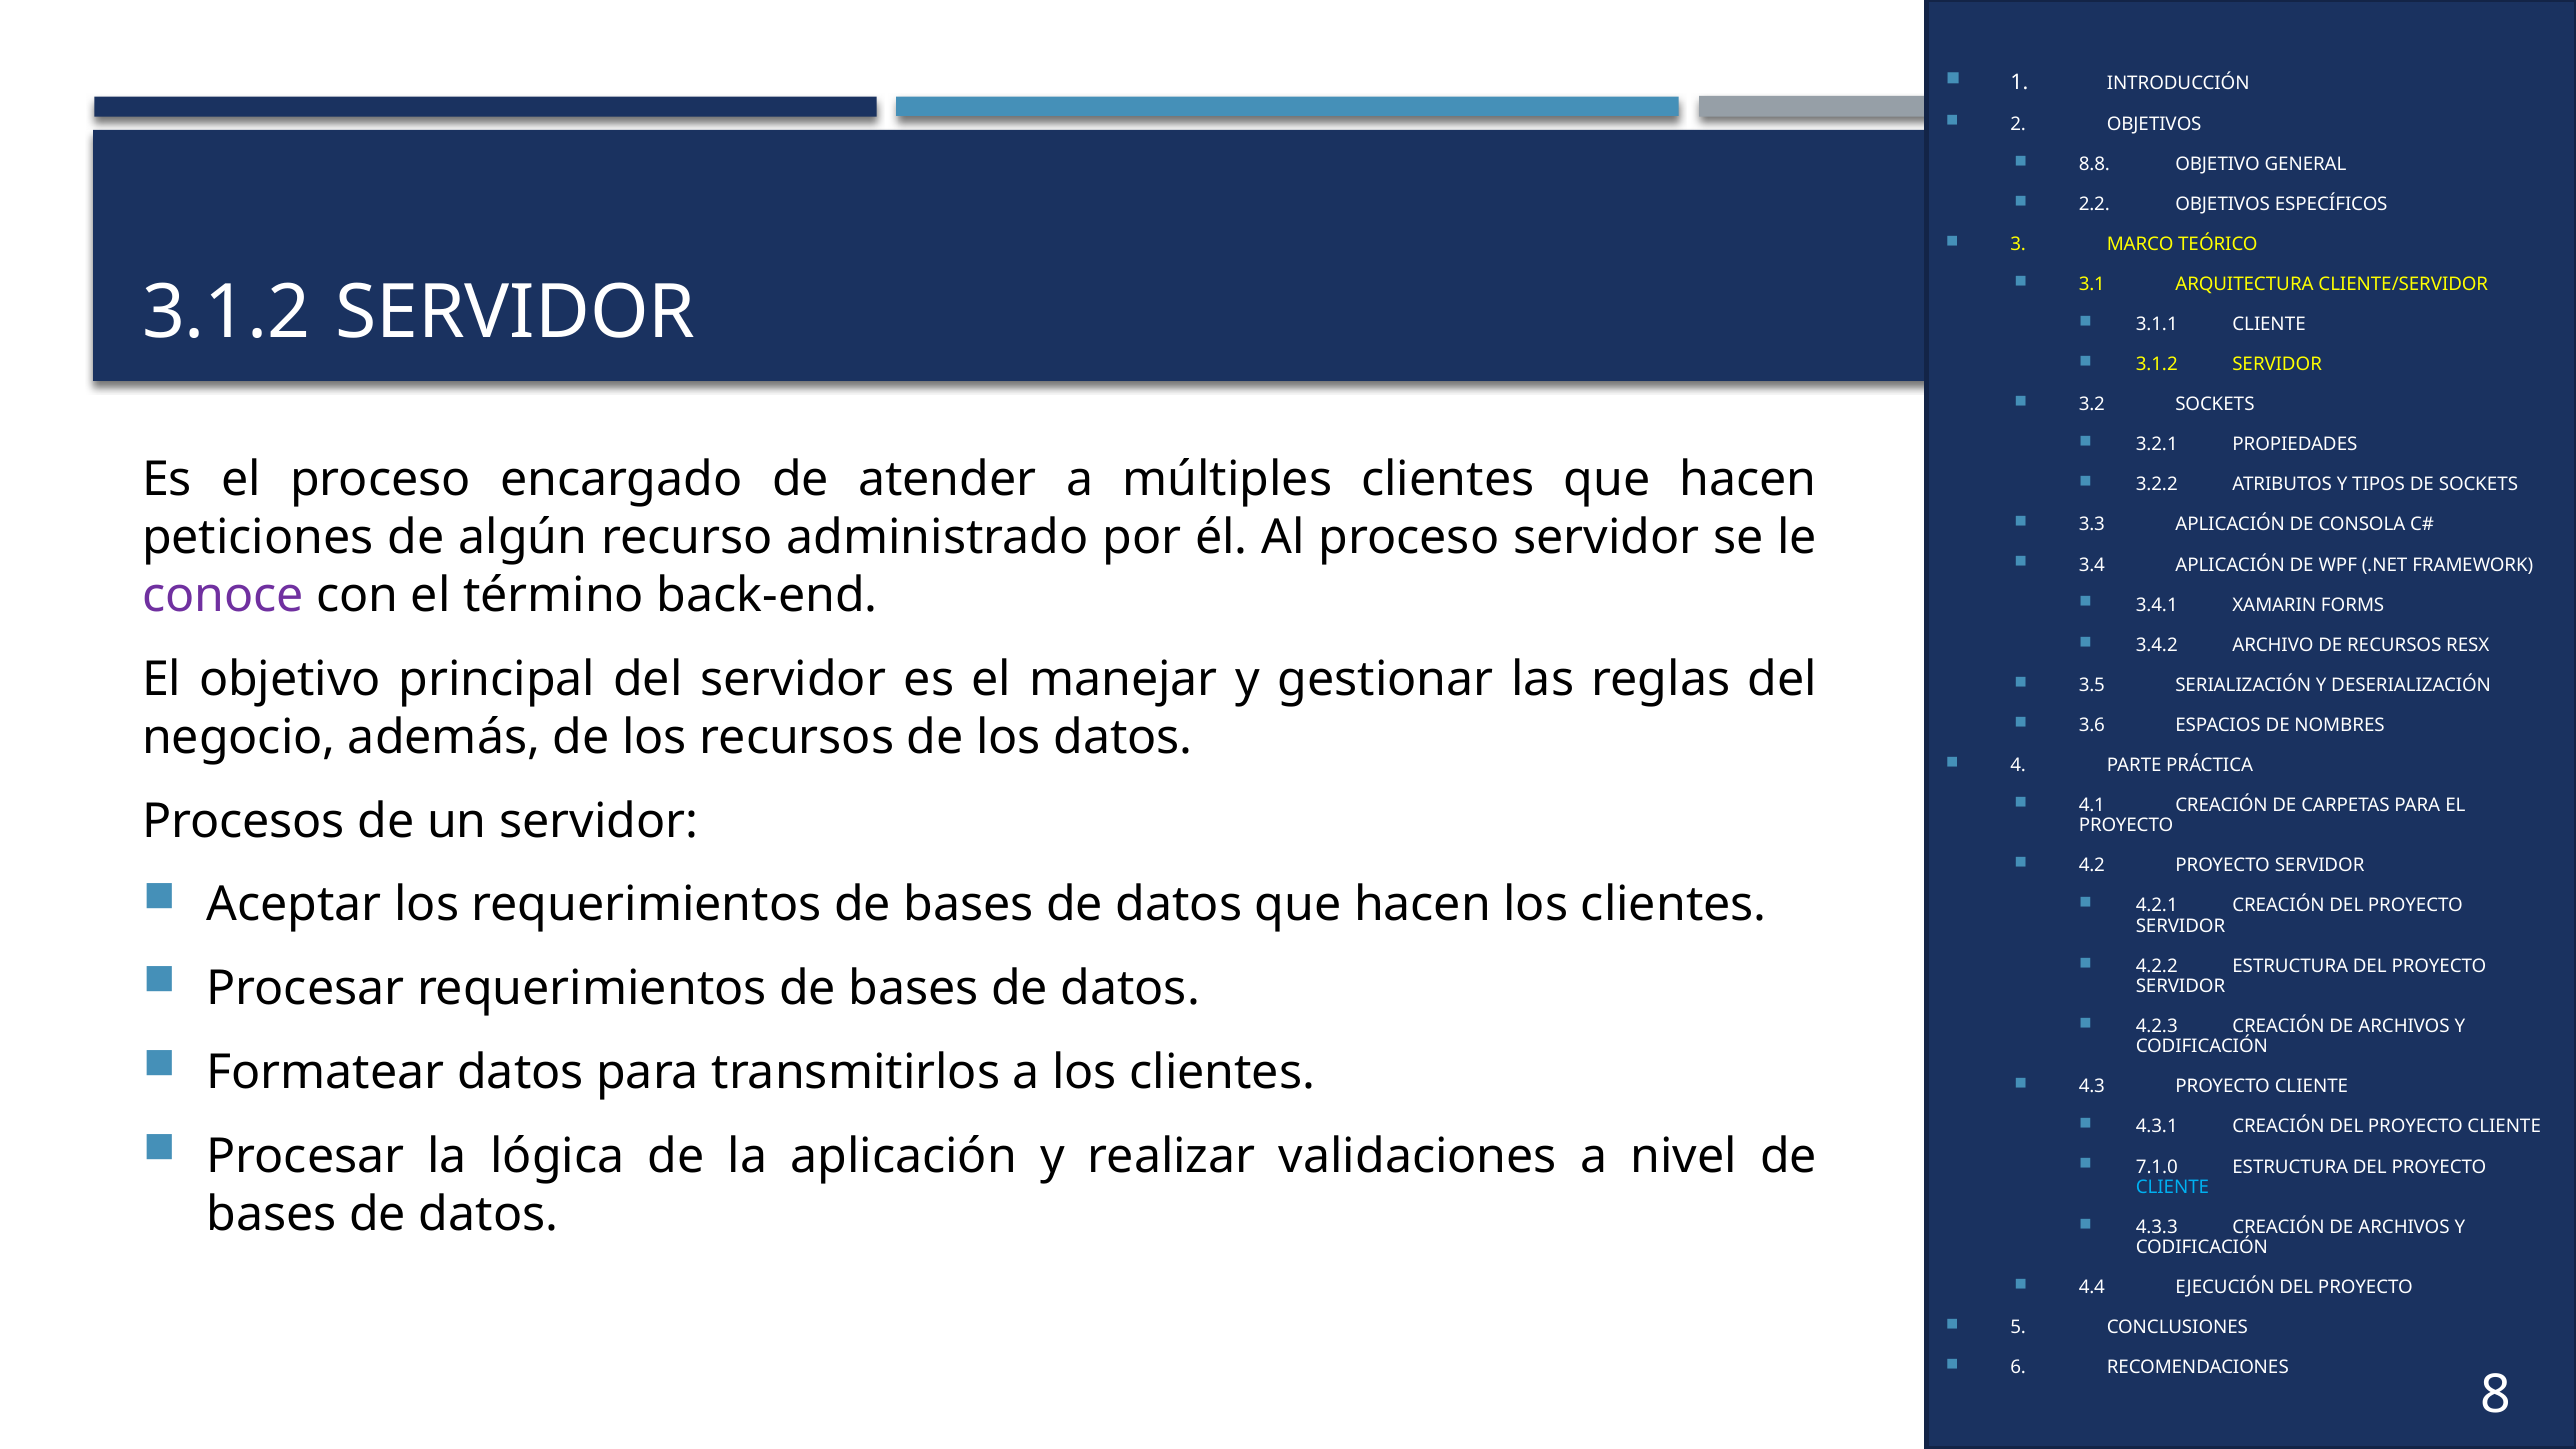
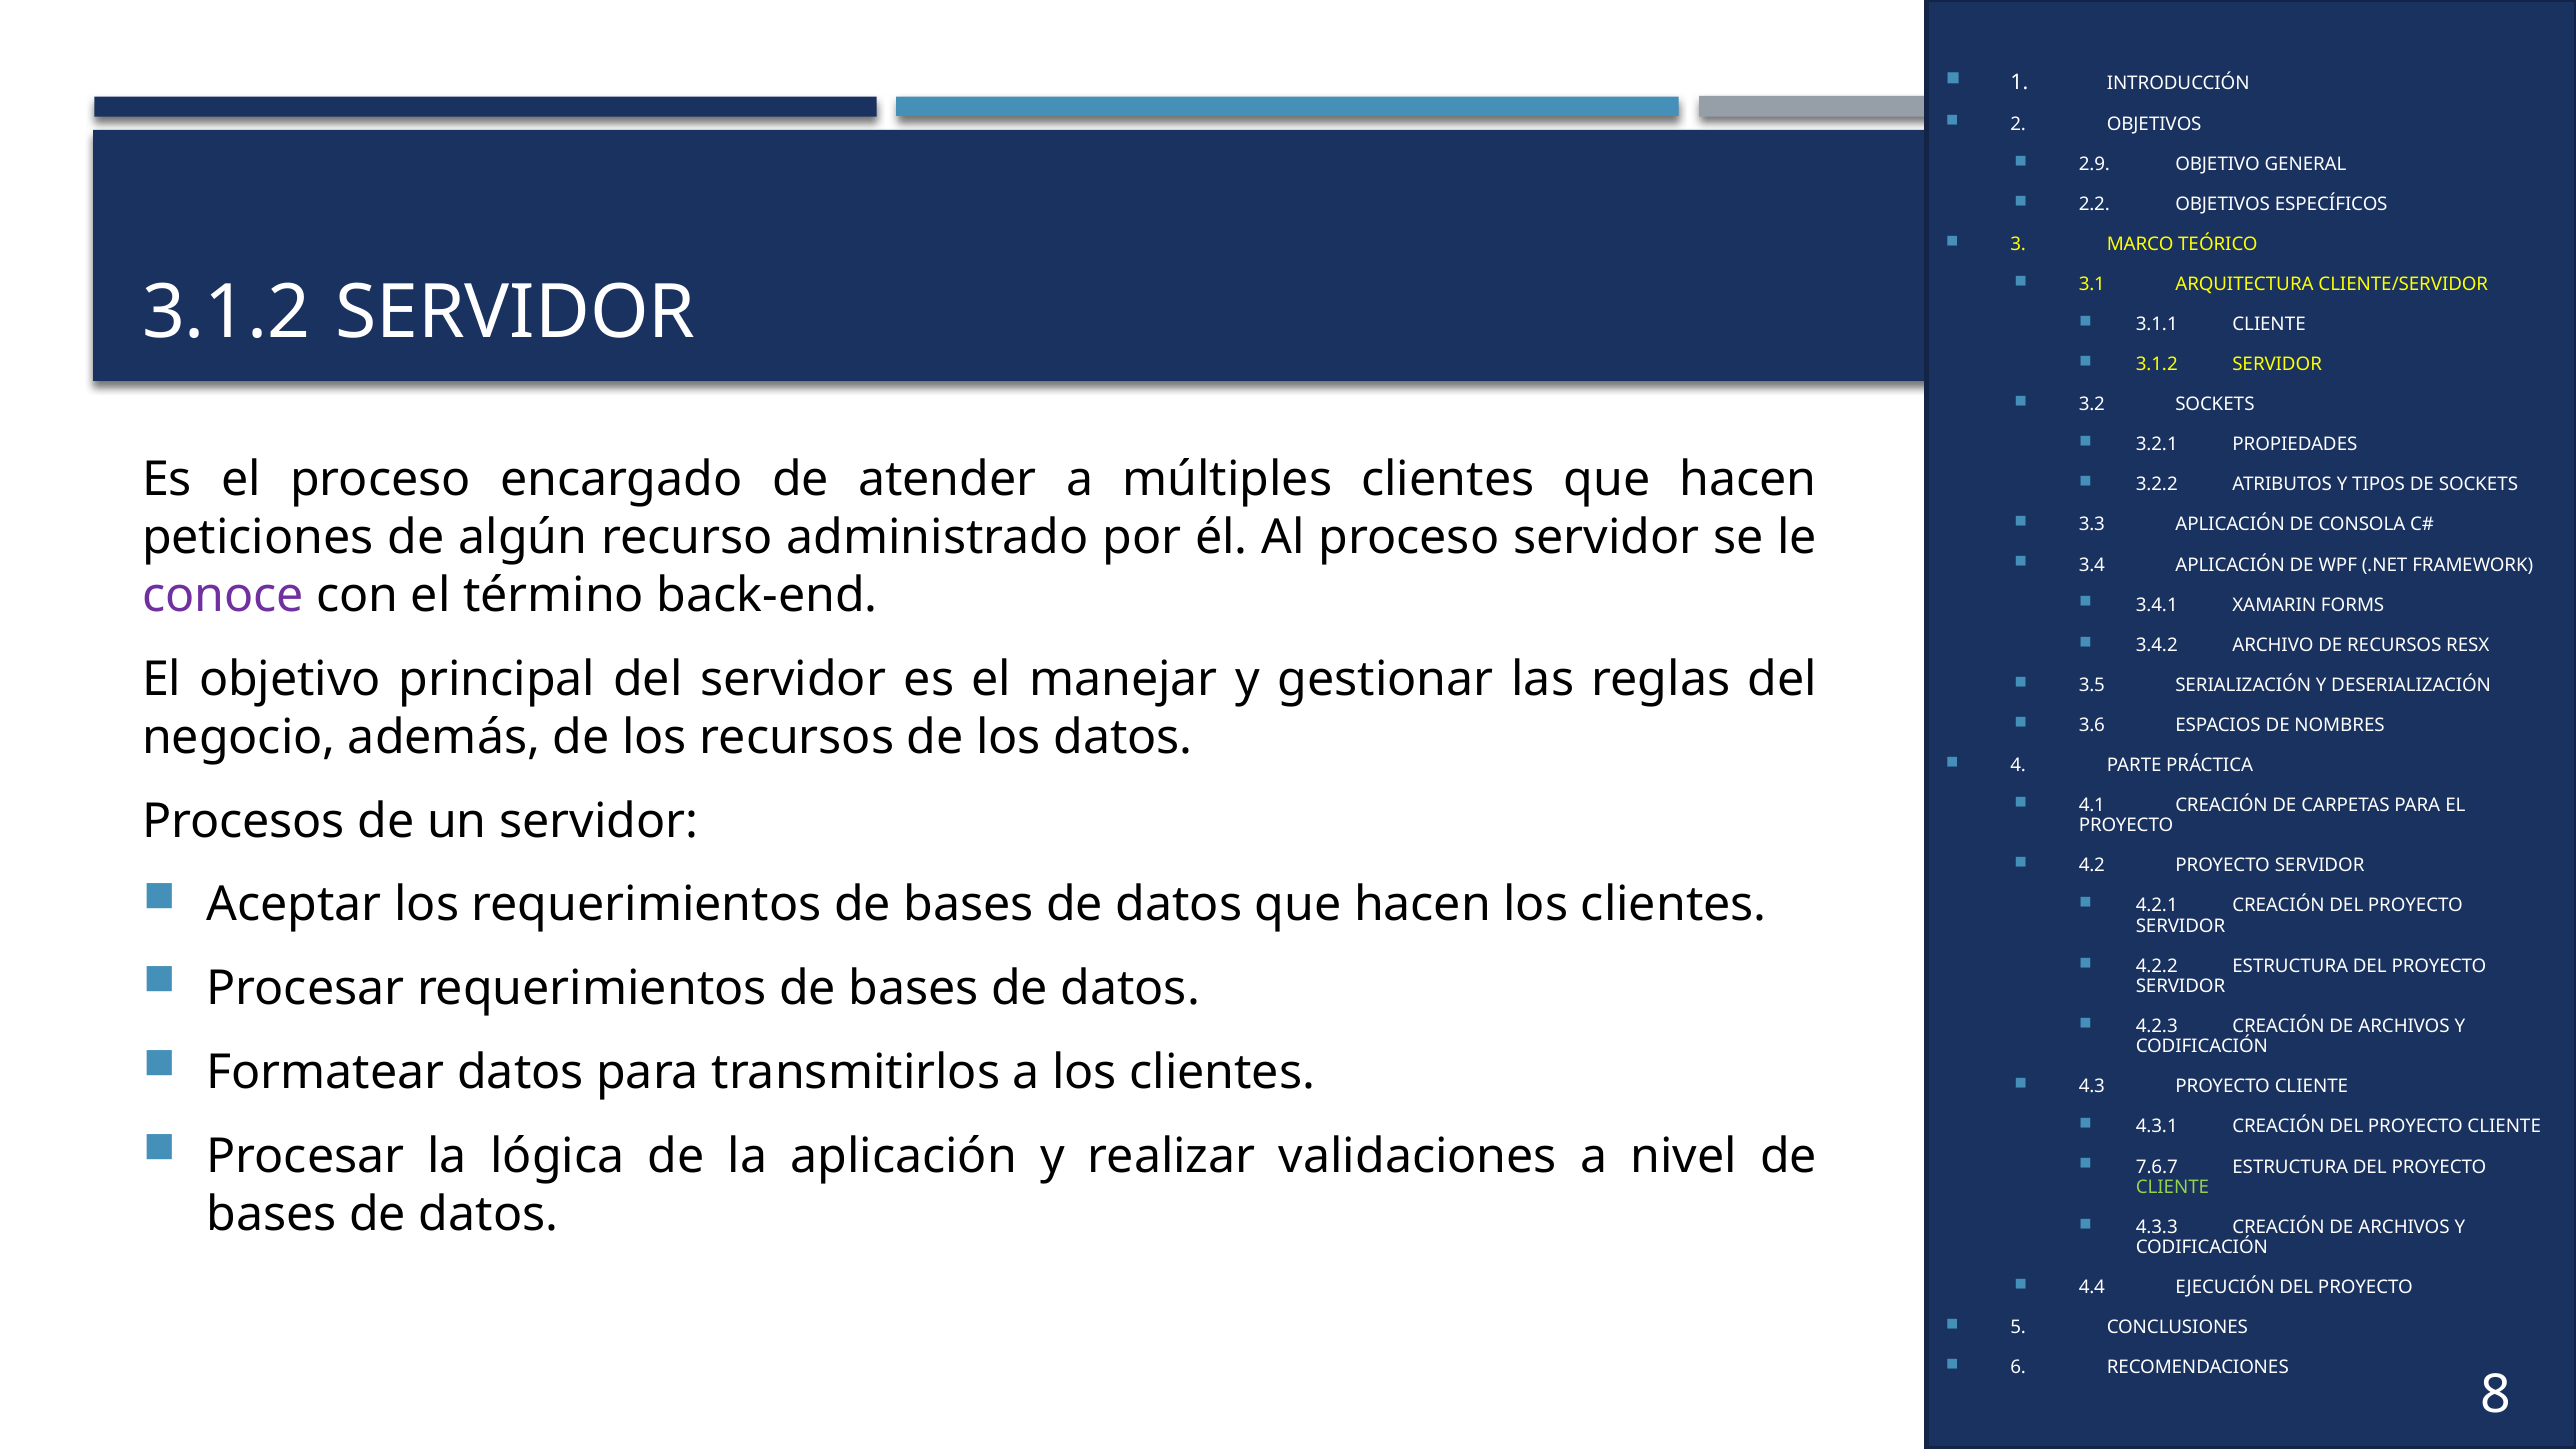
8.8: 8.8 -> 2.9 (2094, 164)
7.1.0: 7.1.0 -> 7.6.7 (2157, 1167)
CLIENTE colour: light blue -> light green (2172, 1187)
